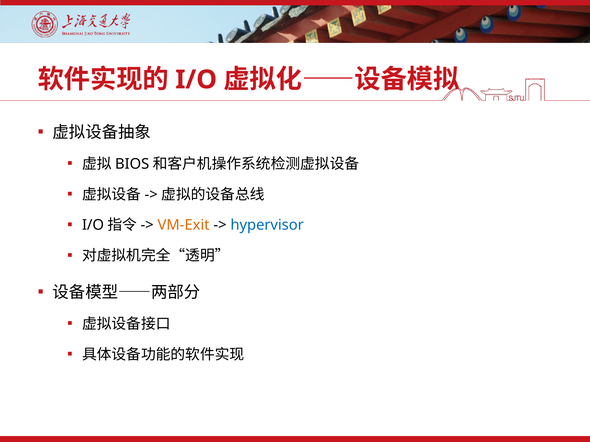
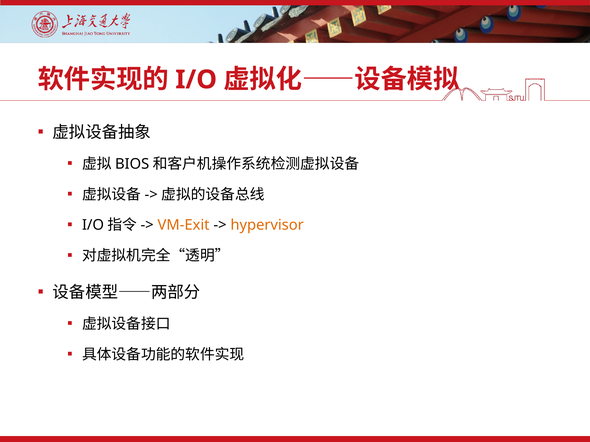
hypervisor colour: blue -> orange (267, 225)
